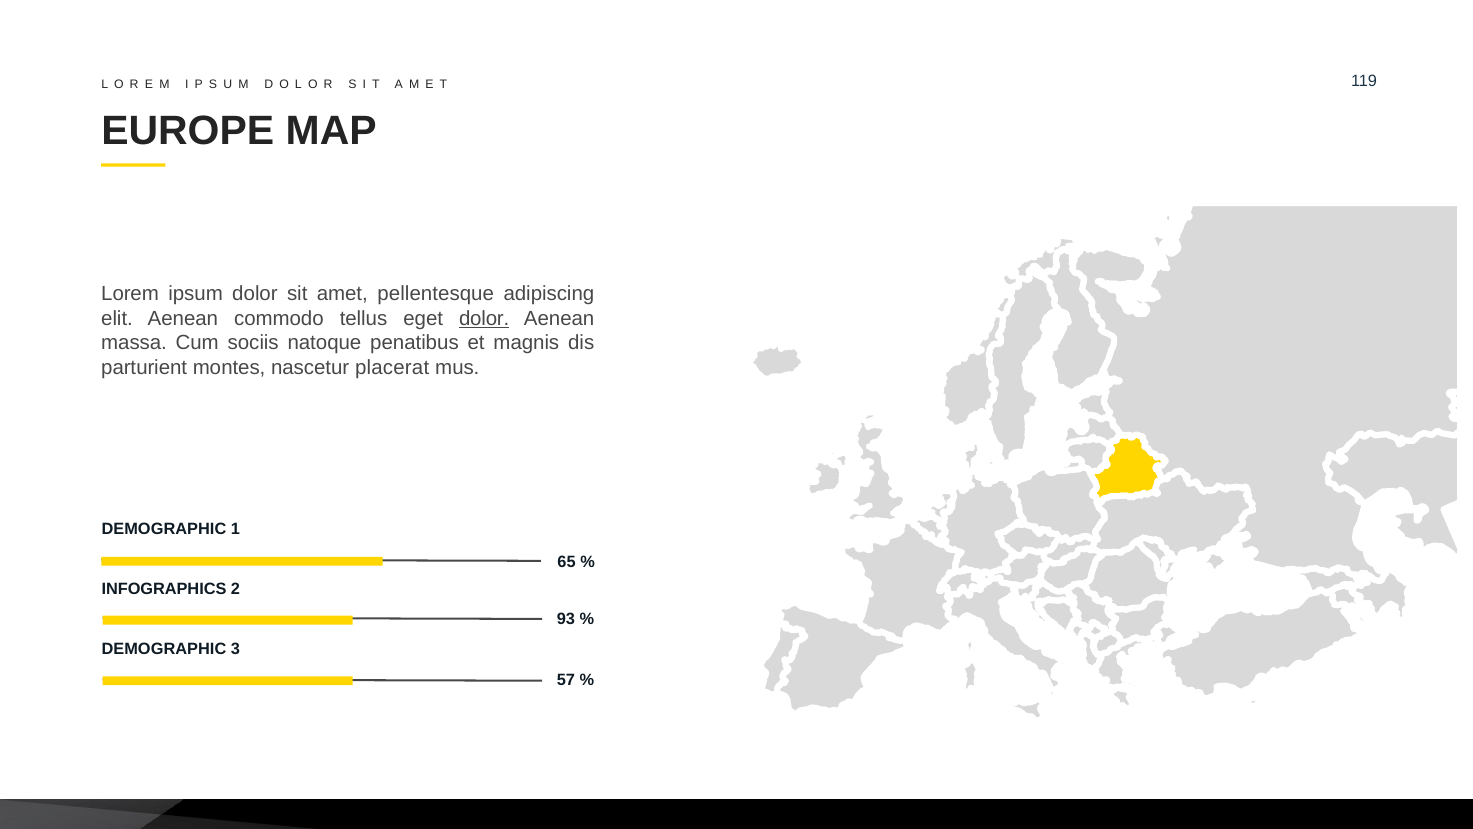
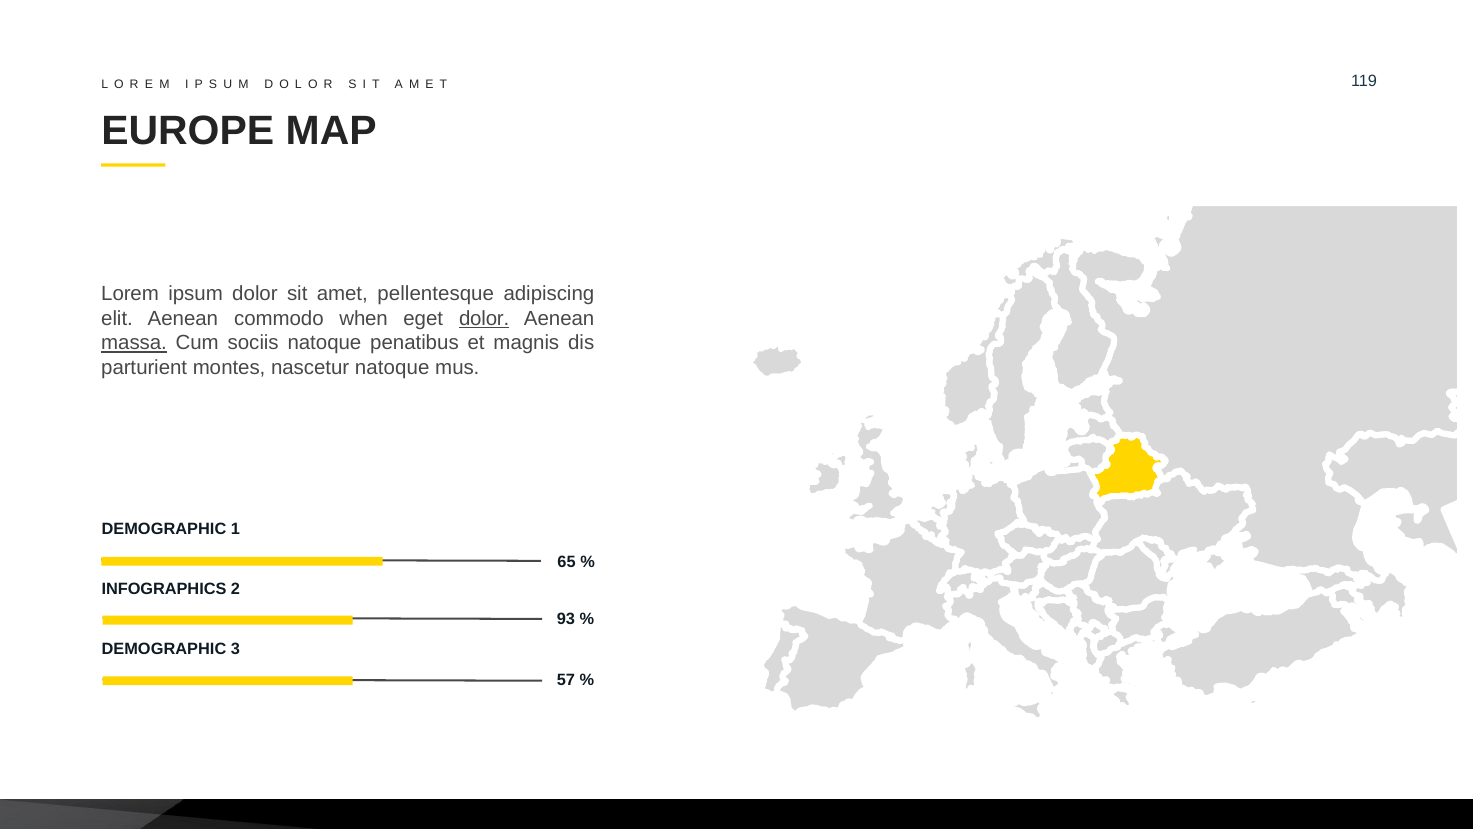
tellus: tellus -> when (364, 318)
massa underline: none -> present (134, 343)
nascetur placerat: placerat -> natoque (392, 368)
